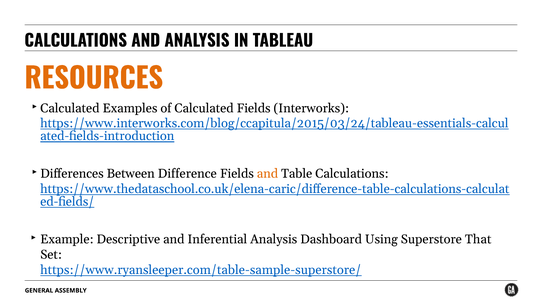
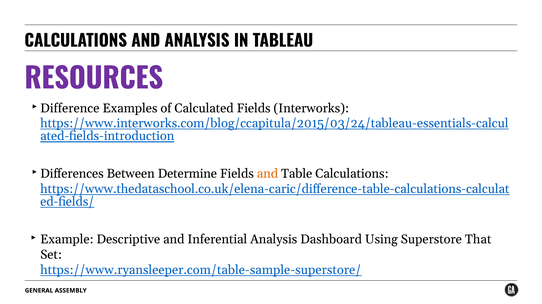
RESOURCES colour: orange -> purple (94, 79)
Calculated: Calculated -> Difference (70, 108)
Difference: Difference -> Determine (187, 174)
